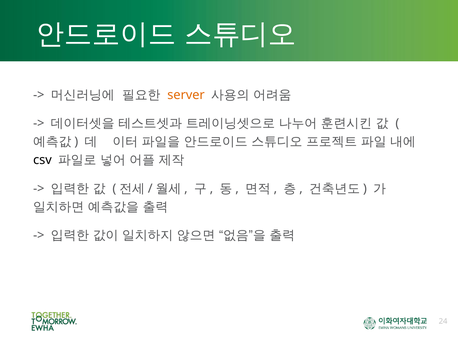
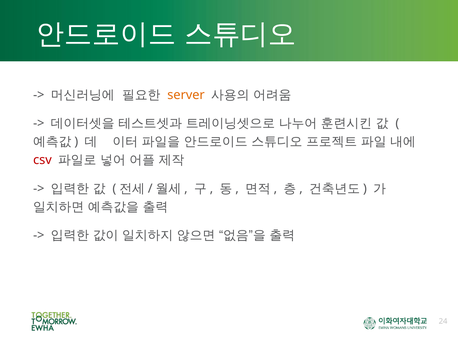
csv colour: black -> red (42, 160)
